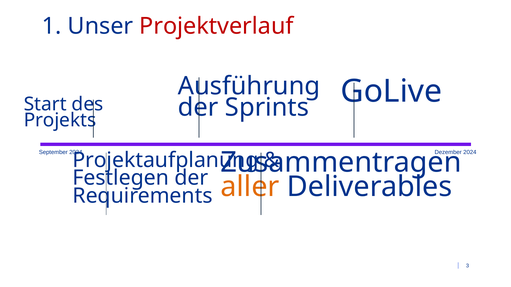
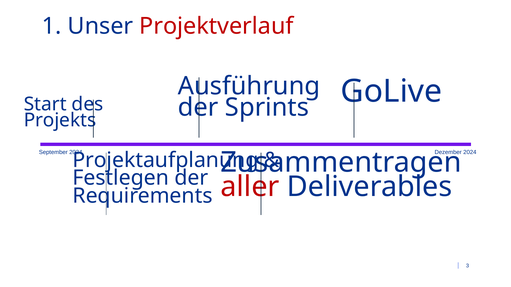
aller colour: orange -> red (250, 187)
